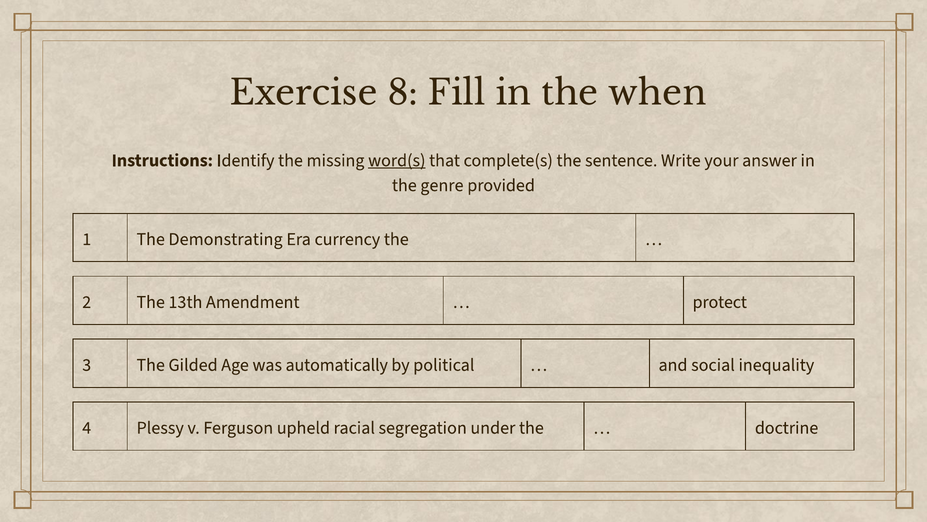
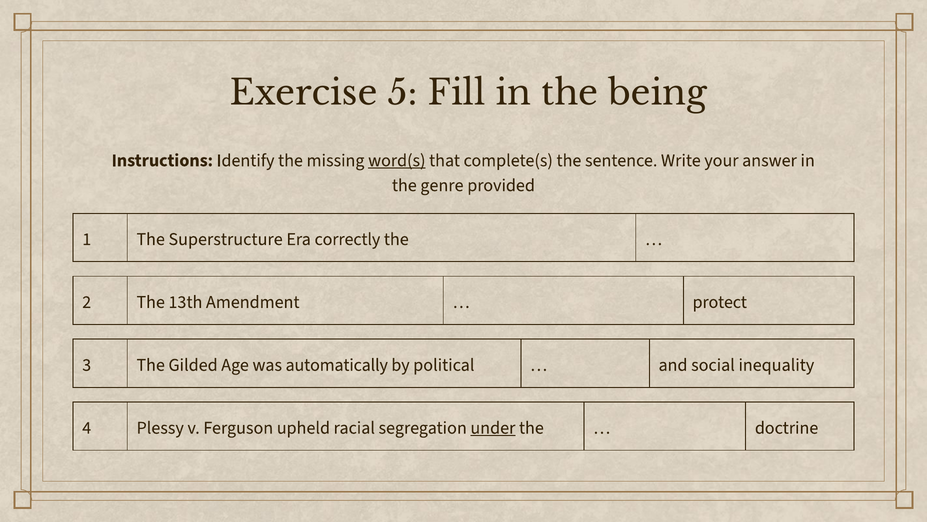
8: 8 -> 5 (403, 93)
when: when -> being (658, 93)
Demonstrating: Demonstrating -> Superstructure (226, 239)
currency: currency -> correctly (347, 239)
under underline: none -> present (493, 427)
